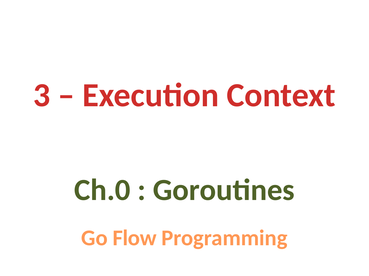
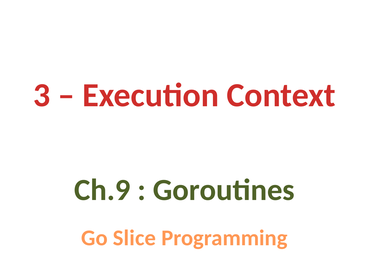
Ch.0: Ch.0 -> Ch.9 (102, 191)
Flow: Flow -> Slice (134, 238)
